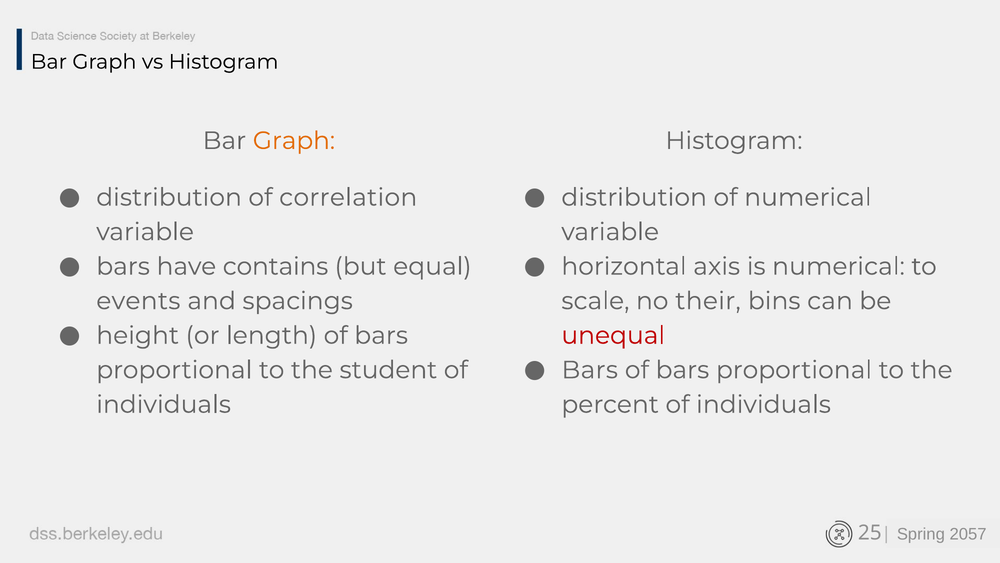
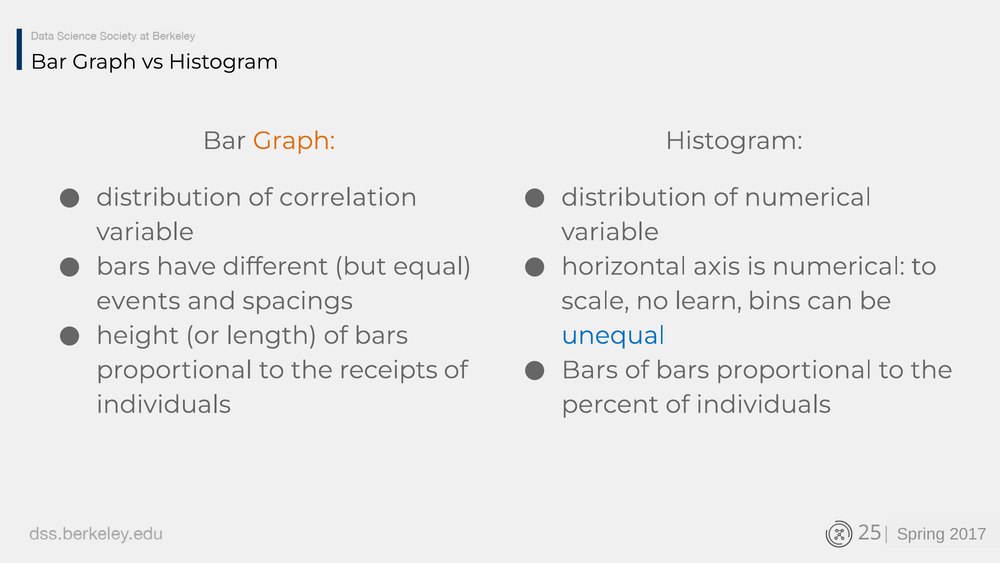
contains: contains -> different (276, 266)
their: their -> learn (708, 301)
unequal colour: red -> blue (613, 335)
student: student -> receipts (388, 370)
2057: 2057 -> 2017 (968, 534)
